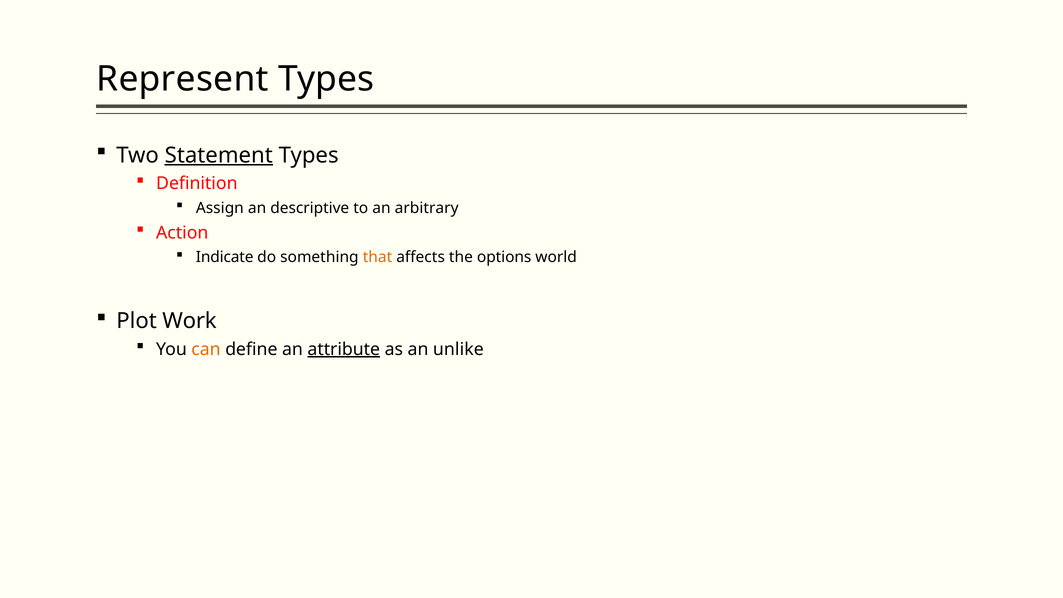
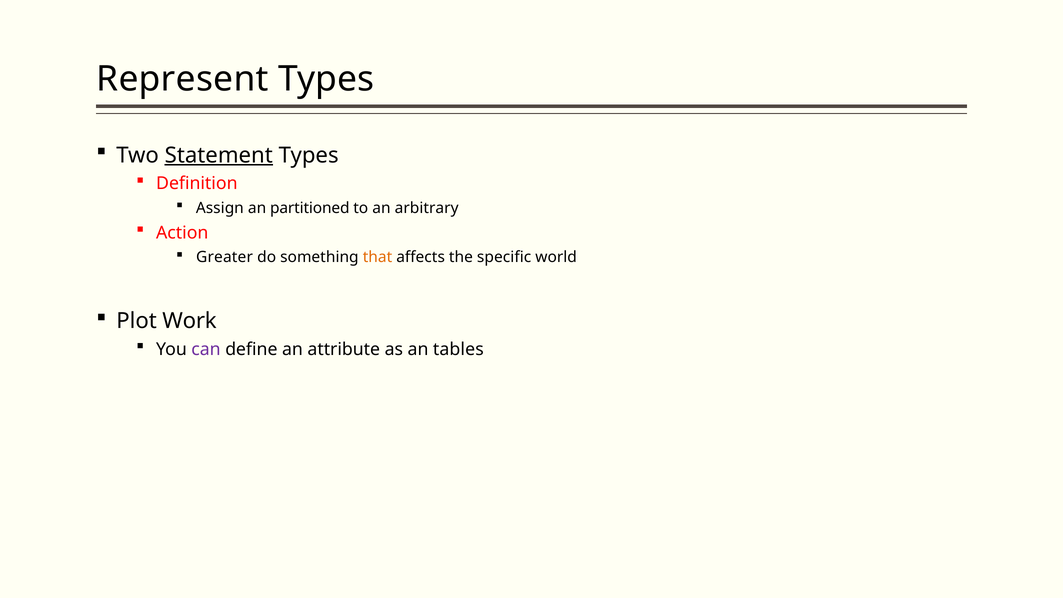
descriptive: descriptive -> partitioned (310, 208)
Indicate: Indicate -> Greater (225, 257)
options: options -> specific (504, 257)
can colour: orange -> purple (206, 349)
attribute underline: present -> none (344, 349)
unlike: unlike -> tables (458, 349)
